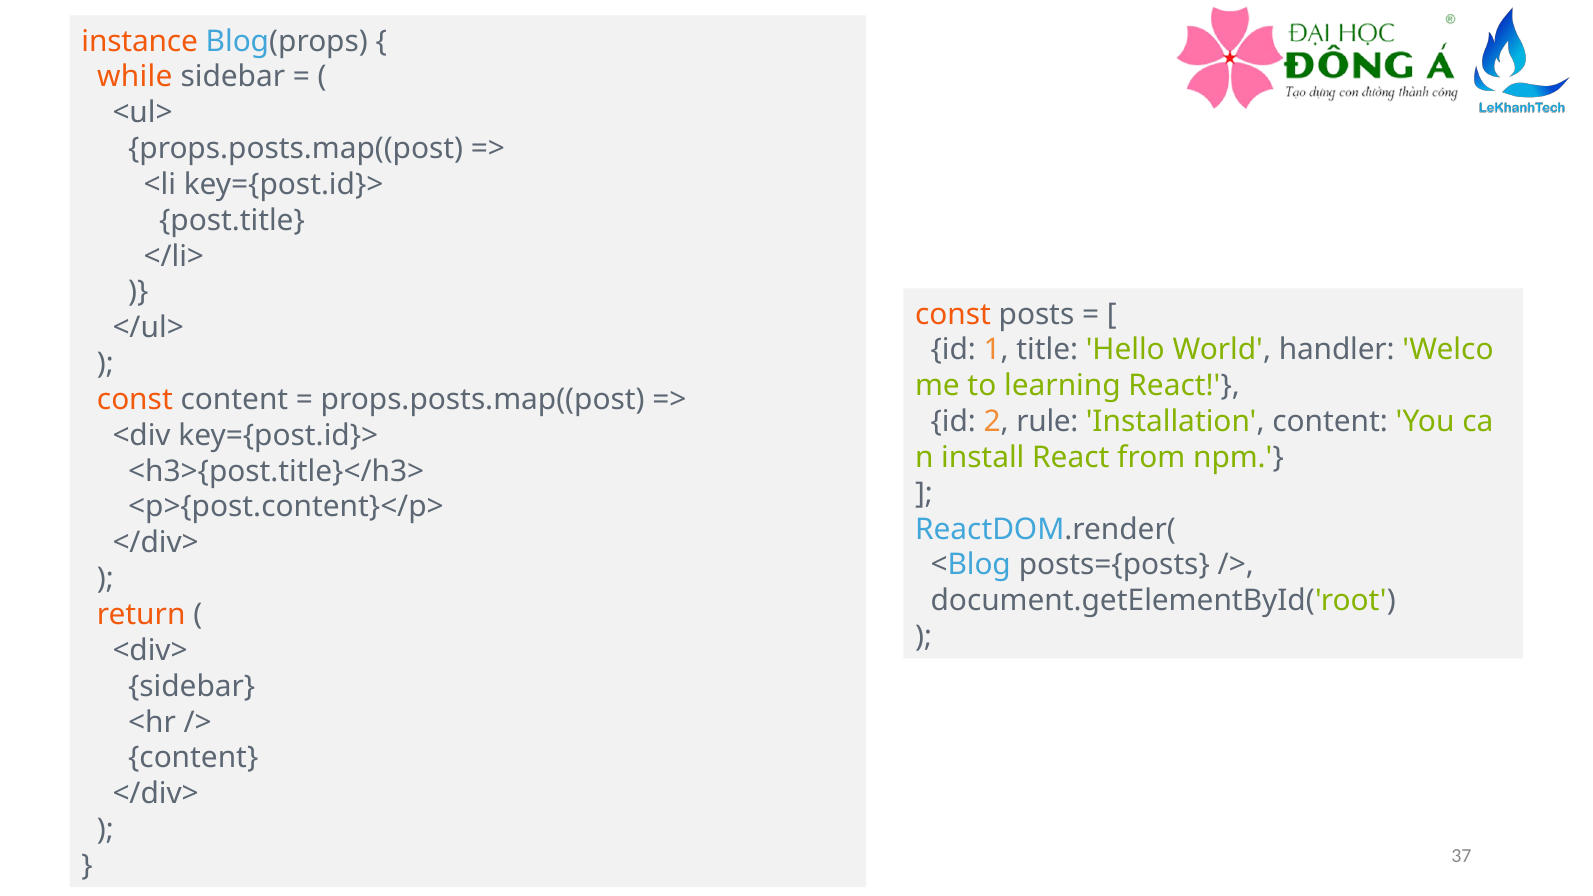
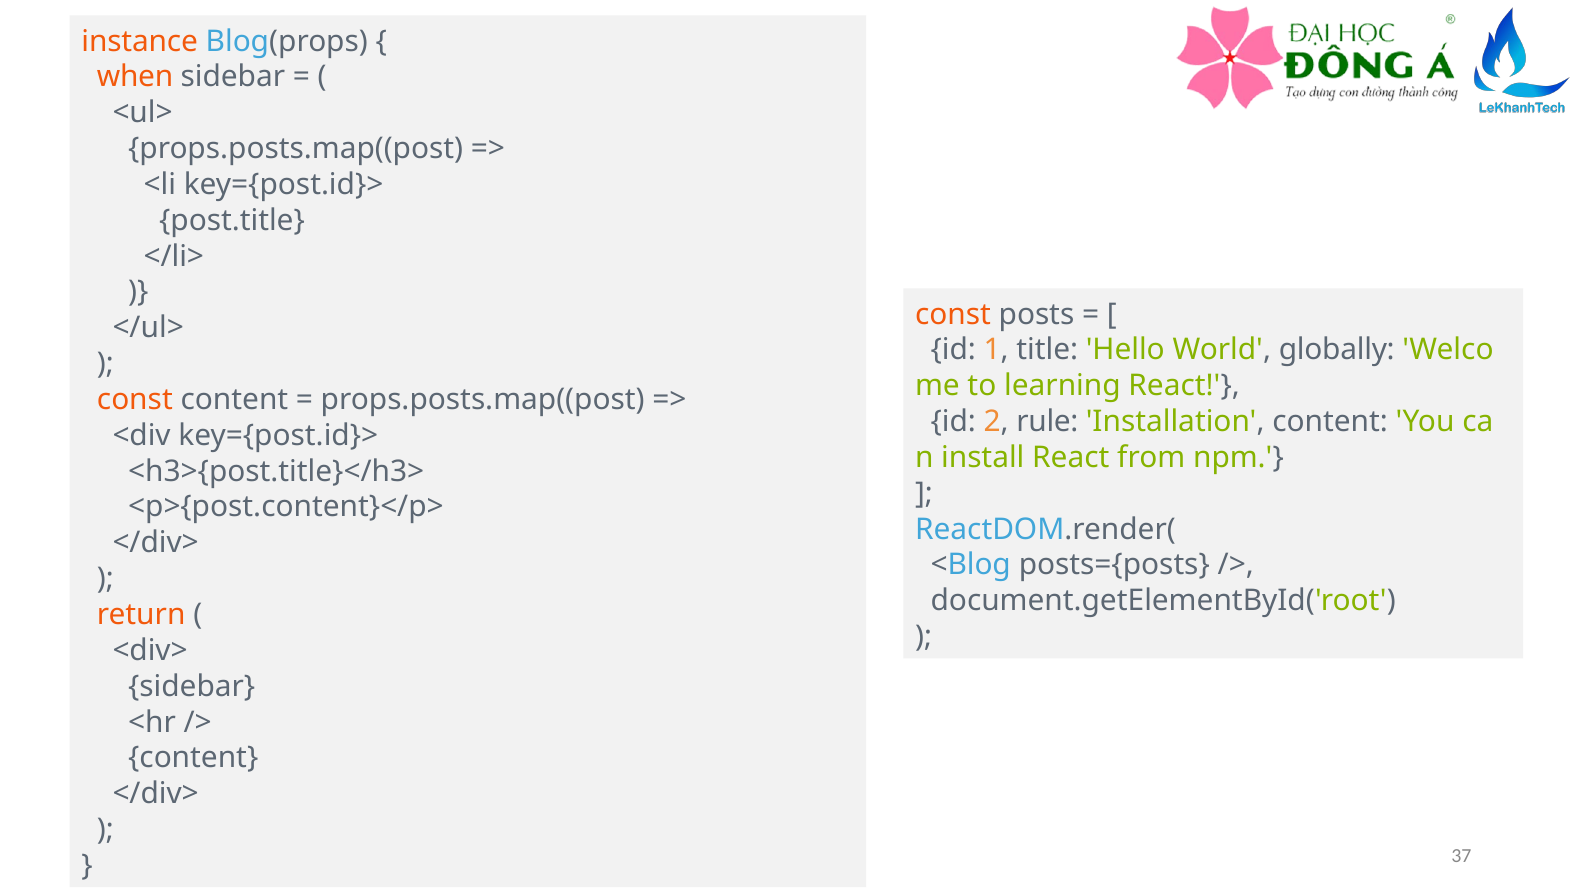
while: while -> when (135, 77)
handler: handler -> globally (1337, 350)
